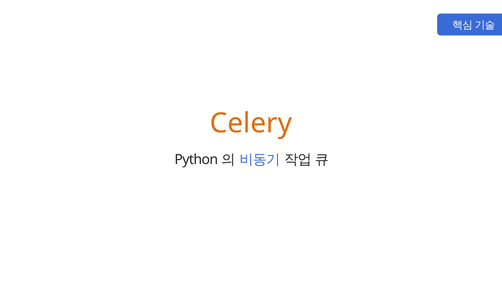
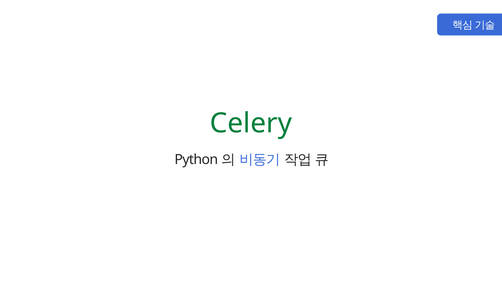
Celery colour: orange -> green (251, 123)
